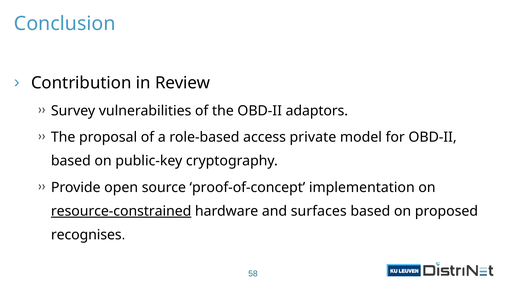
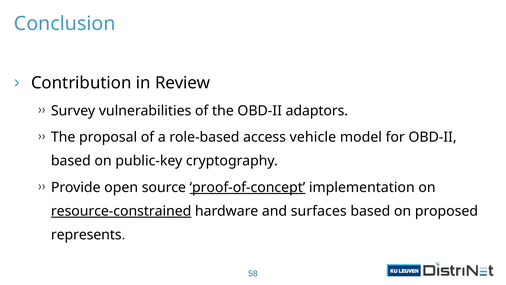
private: private -> vehicle (313, 137)
proof-of-concept underline: none -> present (247, 187)
recognises: recognises -> represents (86, 235)
